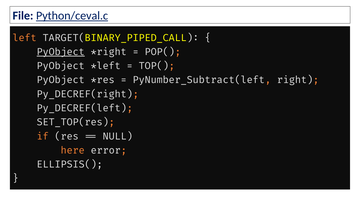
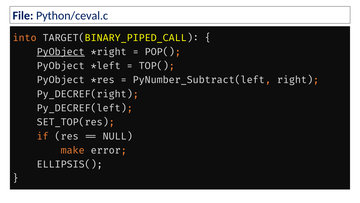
Python/ceval.c underline: present -> none (72, 16)
left: left -> into (25, 38)
here: here -> make (73, 150)
